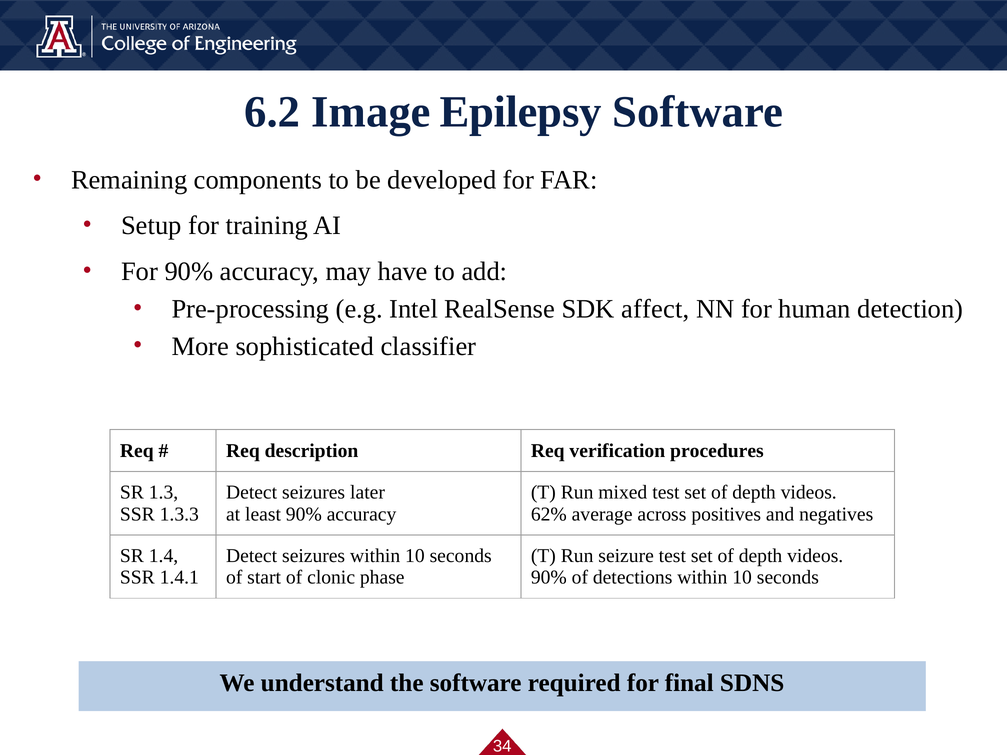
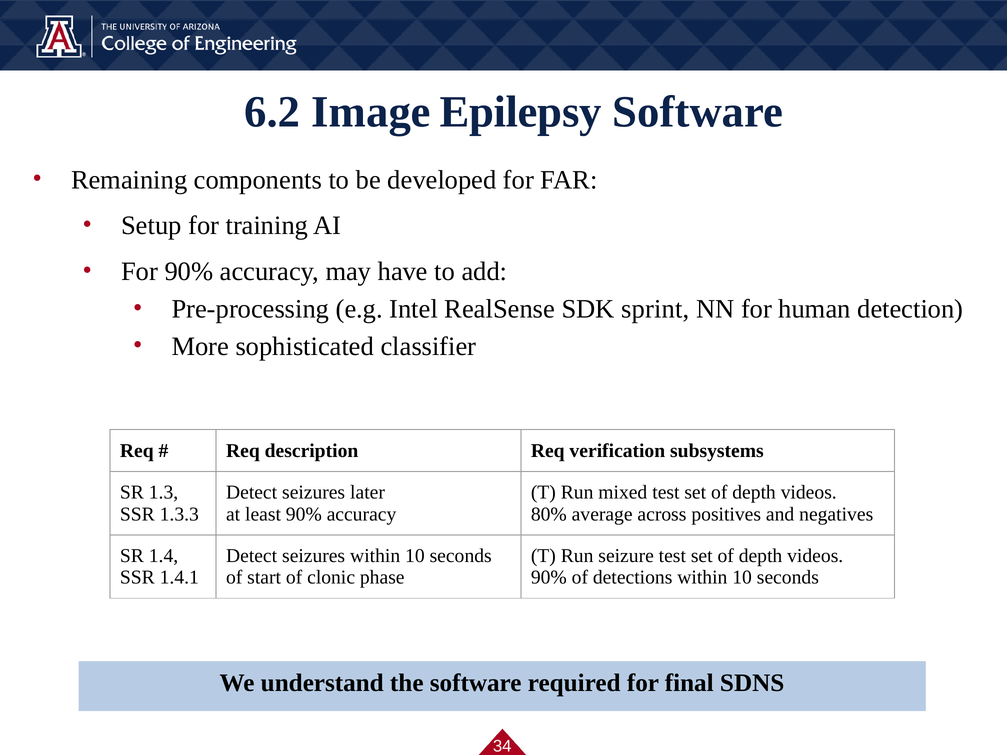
affect: affect -> sprint (655, 309)
procedures: procedures -> subsystems (717, 451)
62%: 62% -> 80% (549, 514)
